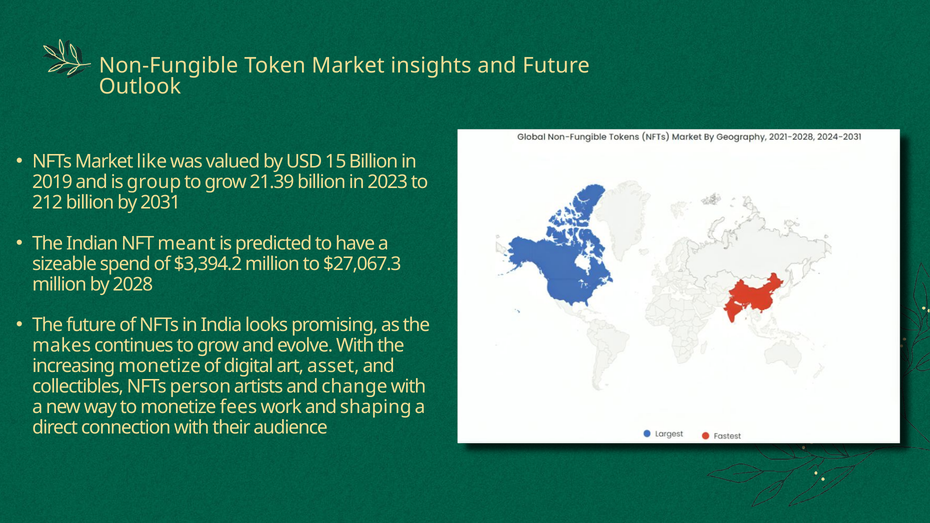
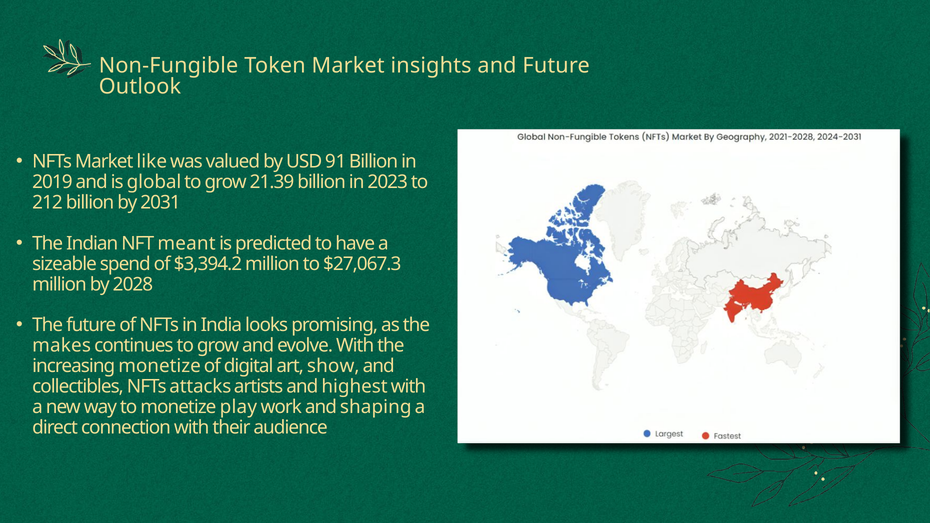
15: 15 -> 91 (336, 162)
group: group -> global (154, 182)
asset: asset -> show (333, 366)
person: person -> attacks (200, 387)
change: change -> highest (355, 387)
fees: fees -> play (238, 407)
